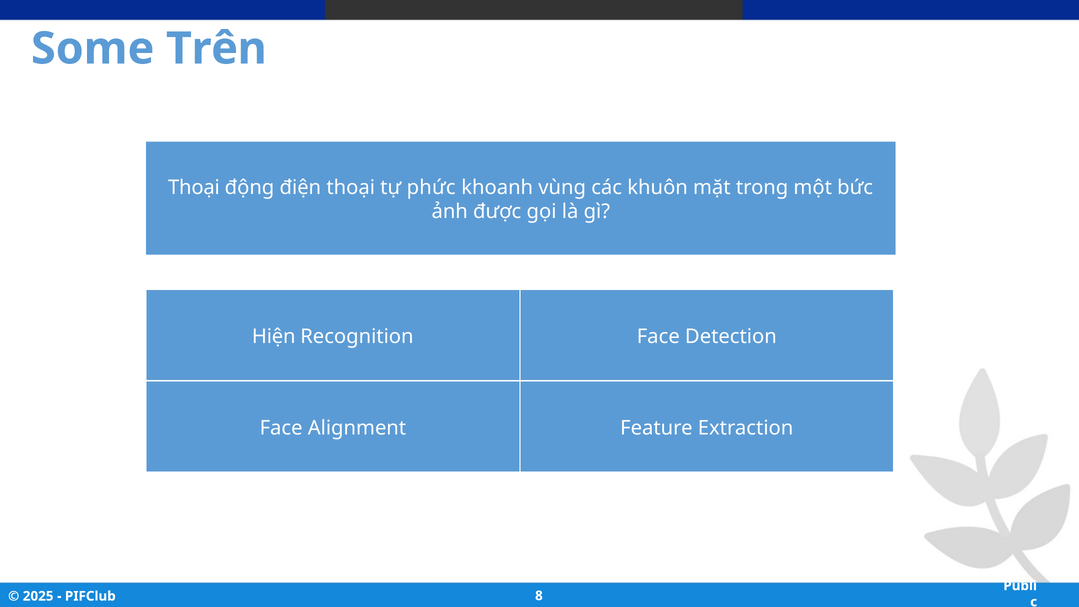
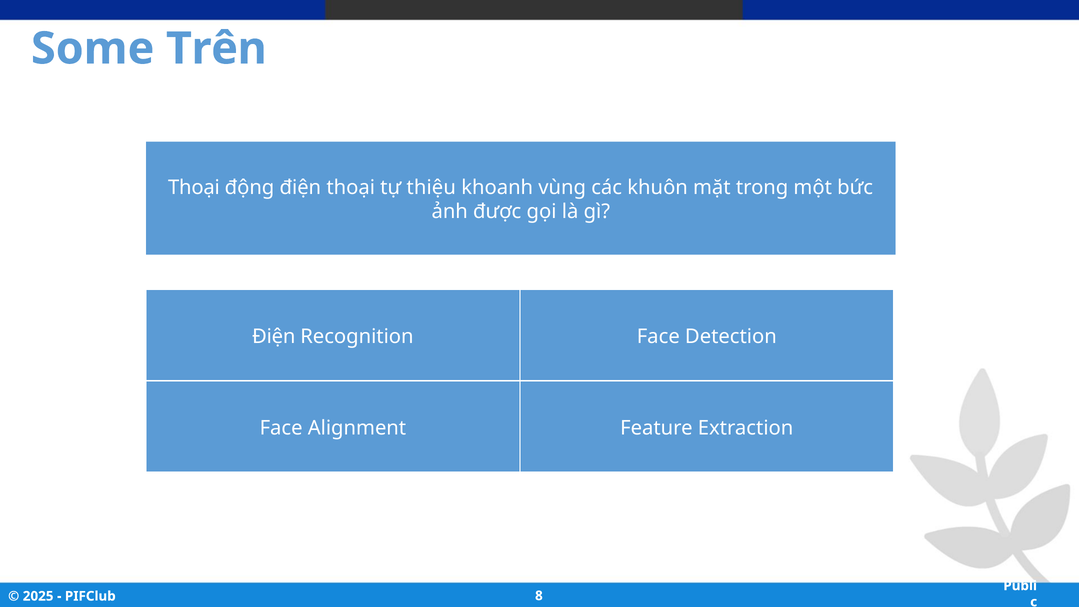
phức: phức -> thiệu (431, 187)
Hiện: Hiện -> Điện (274, 336)
